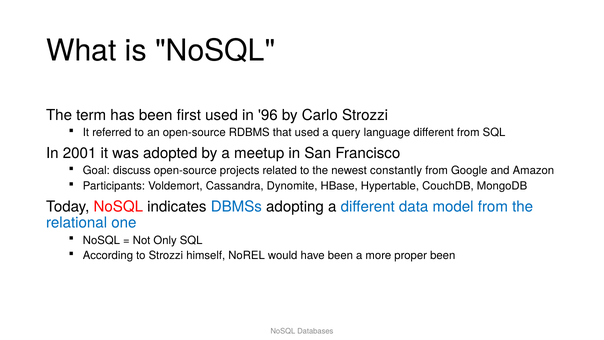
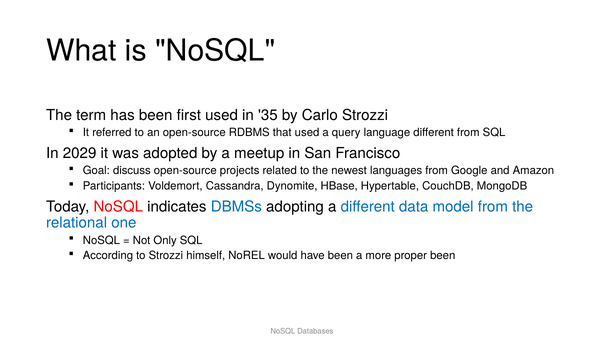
96: 96 -> 35 (268, 115)
2001: 2001 -> 2029 (80, 153)
constantly: constantly -> languages (396, 170)
